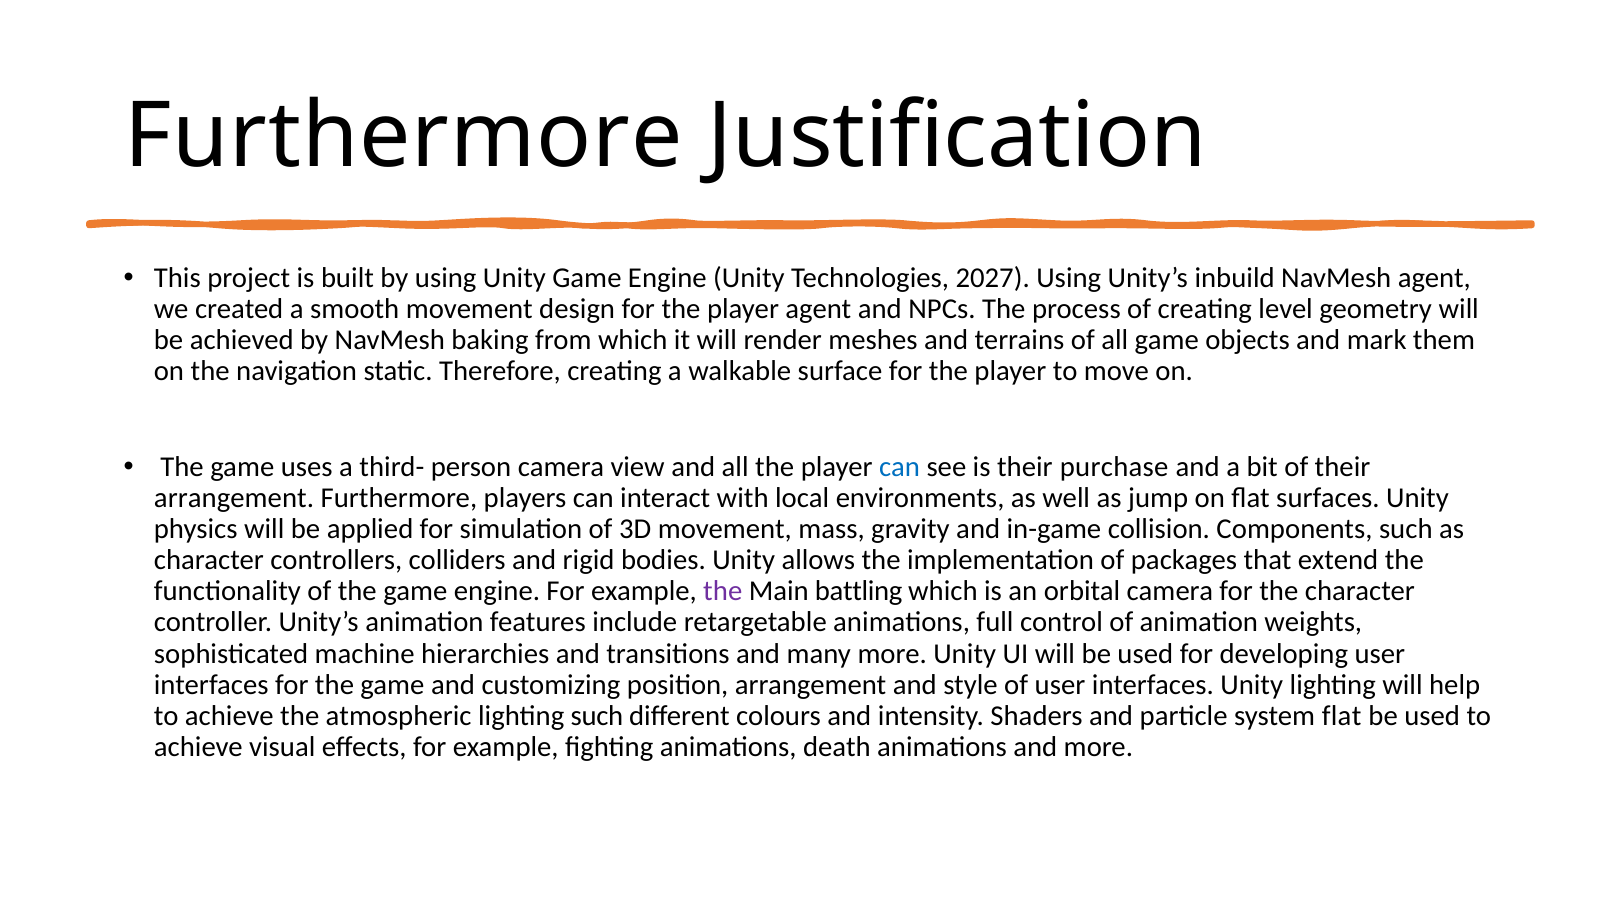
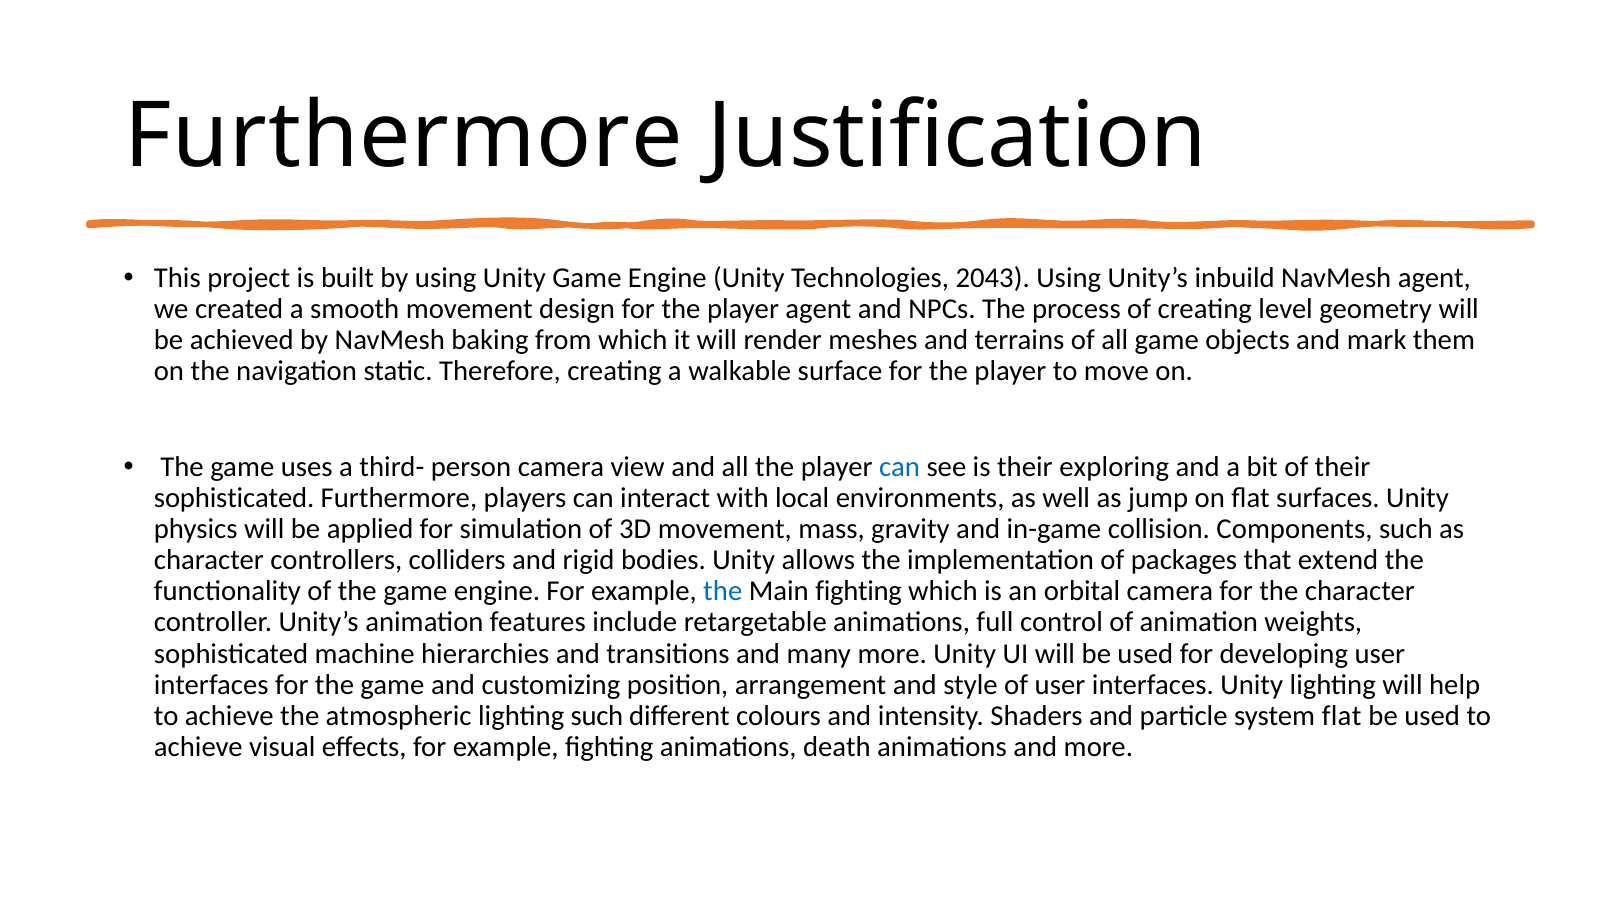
2027: 2027 -> 2043 (993, 278)
purchase: purchase -> exploring (1114, 467)
arrangement: arrangement -> sophisticated (234, 498)
the colour: purple -> blue (723, 591)
Main battling: battling -> fighting (859, 591)
